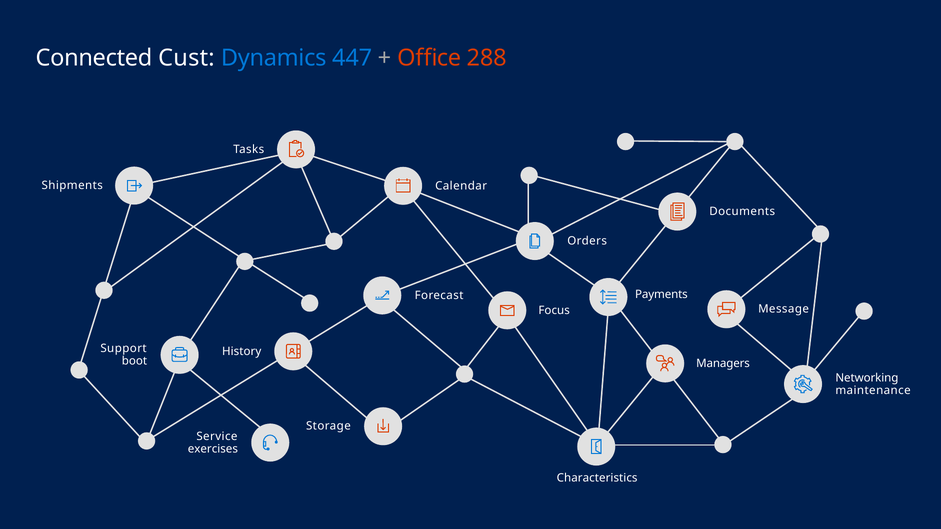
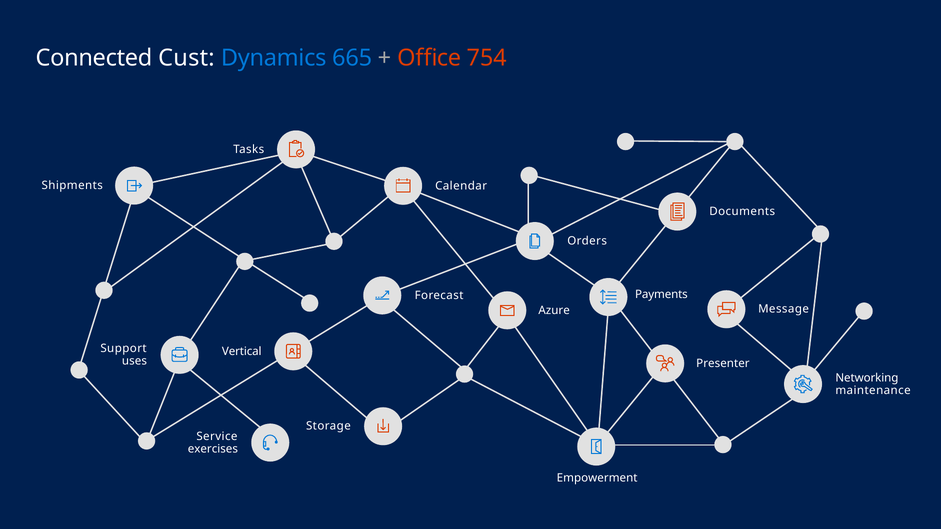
447: 447 -> 665 (352, 58)
288: 288 -> 754 (487, 58)
Focus: Focus -> Azure (554, 310)
History: History -> Vertical (242, 351)
boot: boot -> uses (134, 361)
Managers: Managers -> Presenter (723, 364)
Characteristics: Characteristics -> Empowerment (597, 478)
